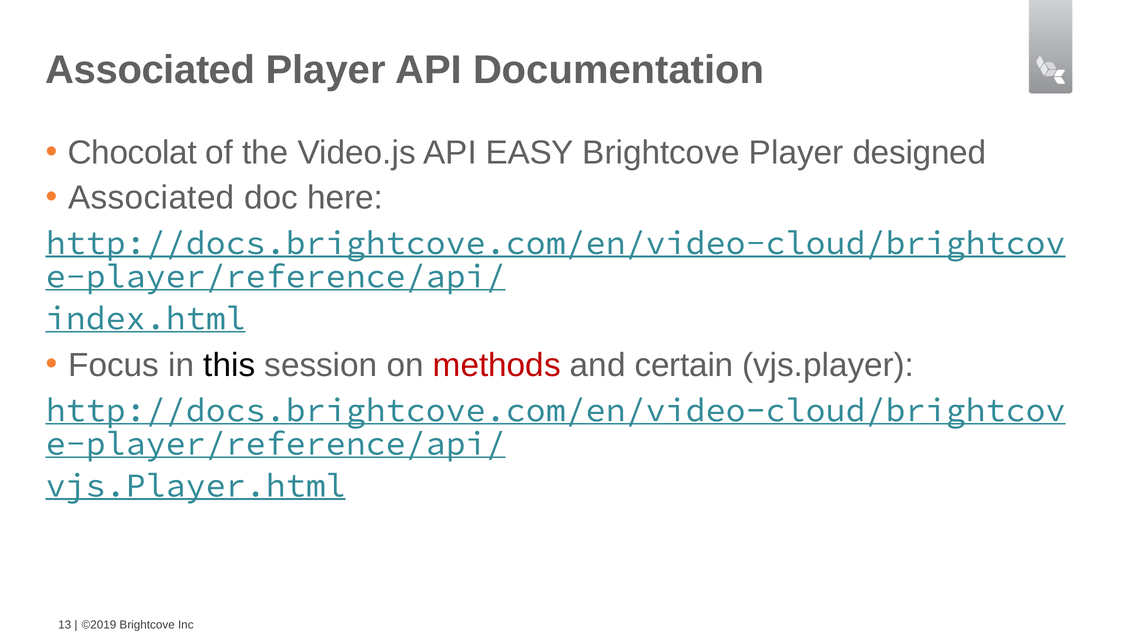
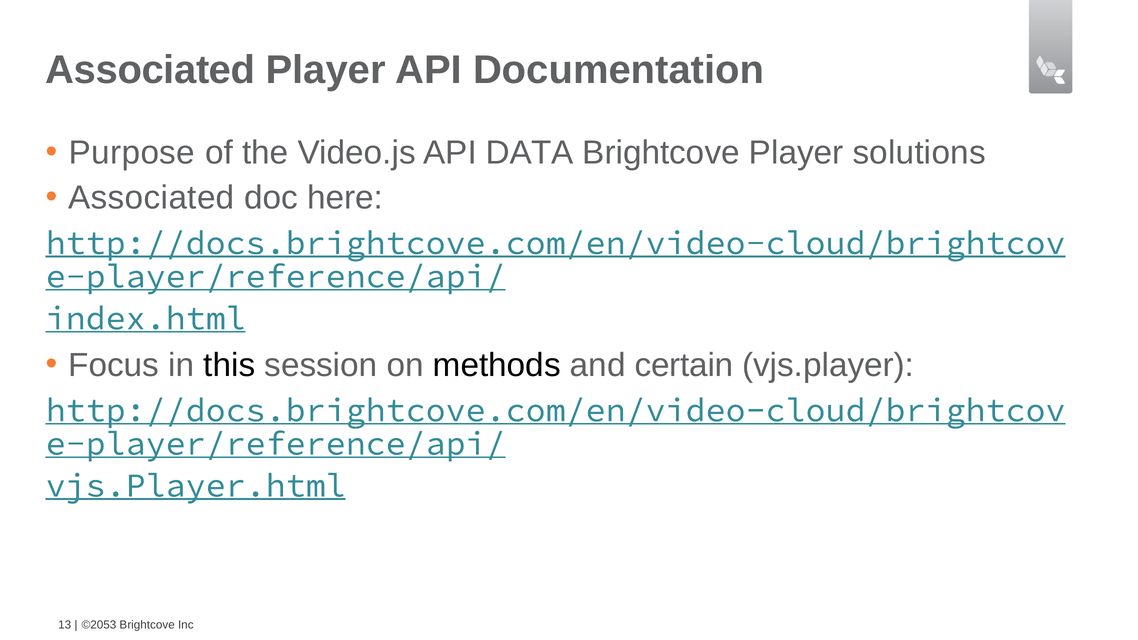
Chocolat: Chocolat -> Purpose (132, 153)
EASY: EASY -> DATA (530, 153)
designed: designed -> solutions (919, 153)
methods colour: red -> black (497, 365)
©2019: ©2019 -> ©2053 (99, 625)
